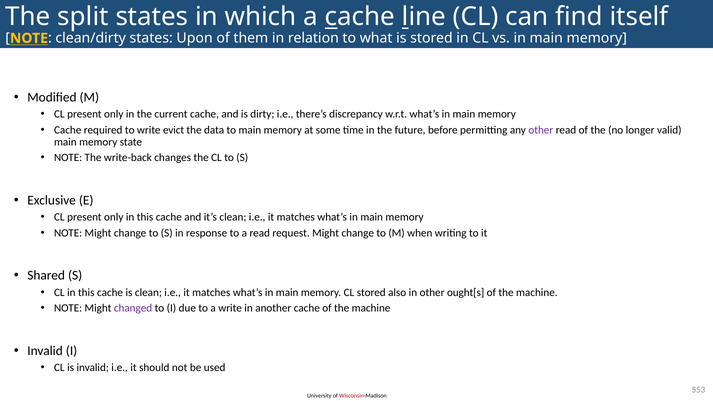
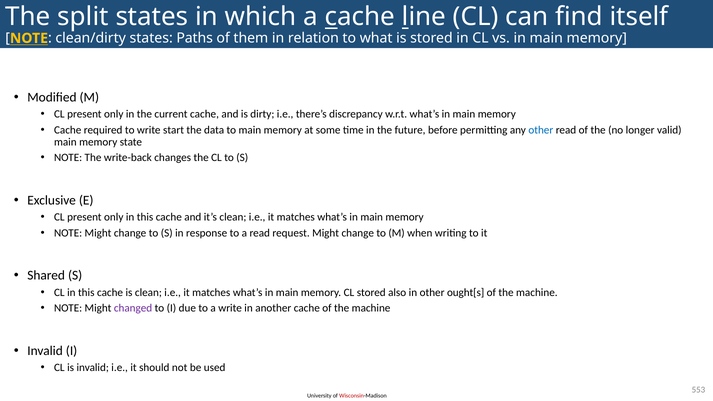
Upon: Upon -> Paths (195, 38)
evict: evict -> start (174, 130)
other colour: purple -> blue (541, 130)
